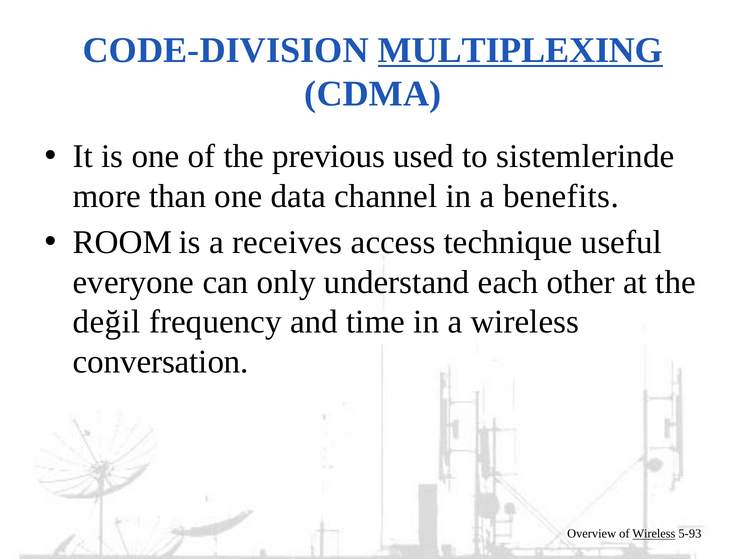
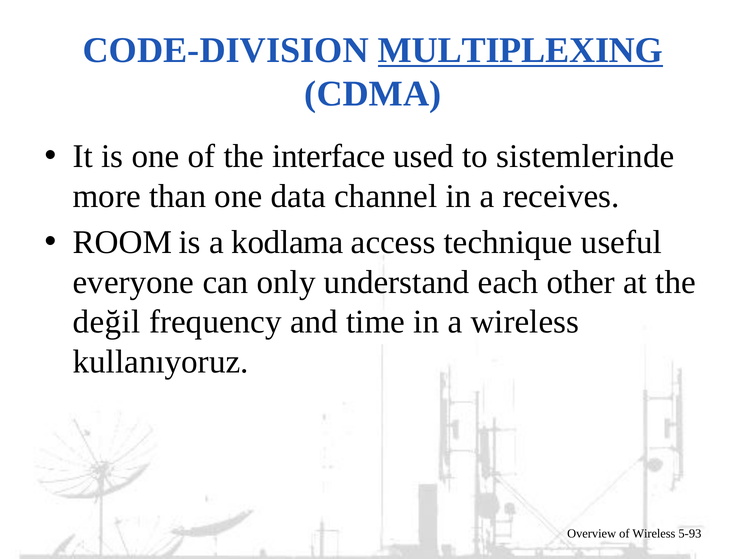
previous: previous -> interface (329, 156)
benefits: benefits -> receives (561, 196)
receives: receives -> kodlama (287, 243)
conversation: conversation -> kullanıyoruz (161, 362)
Wireless underline: present -> none (654, 534)
